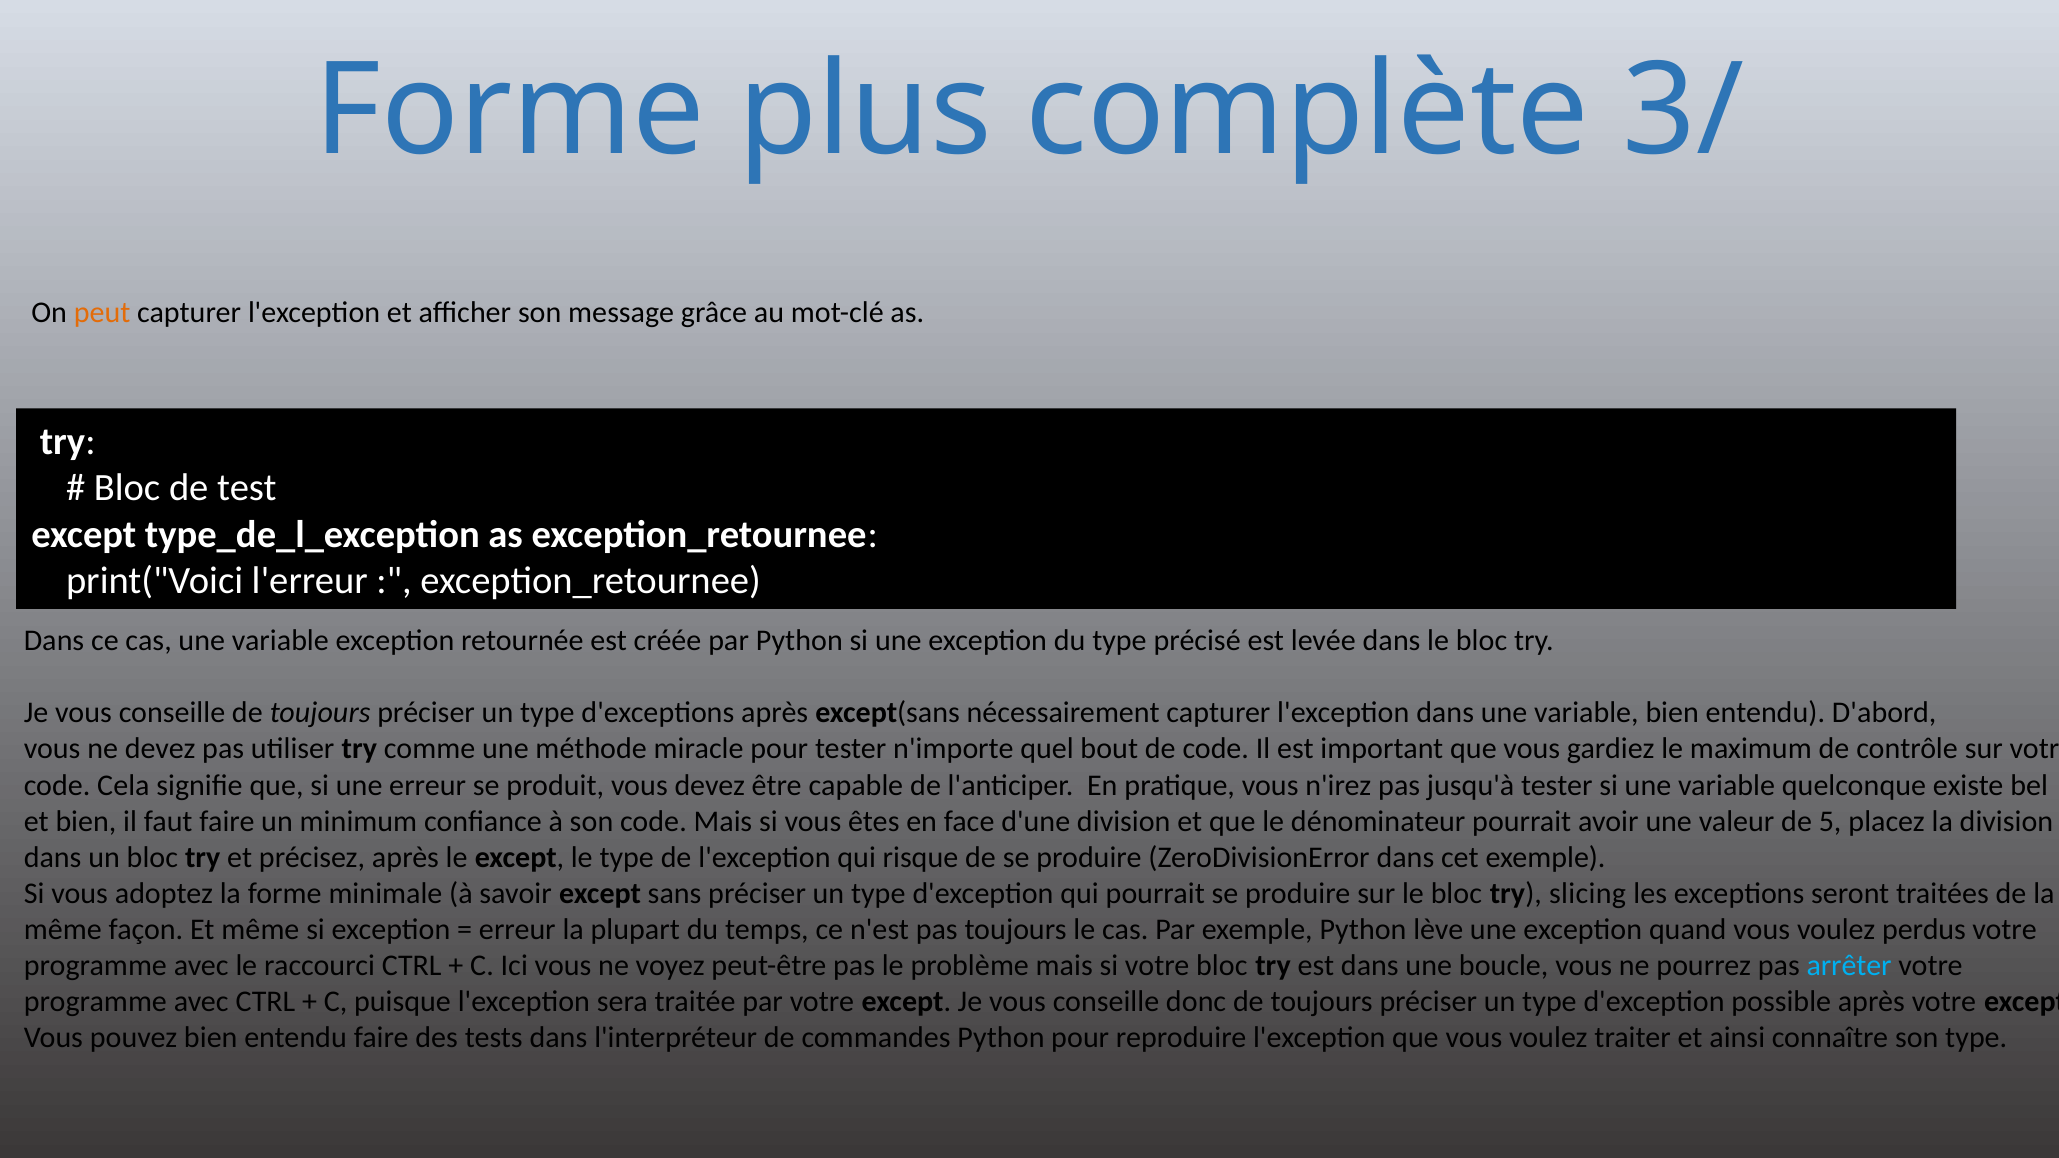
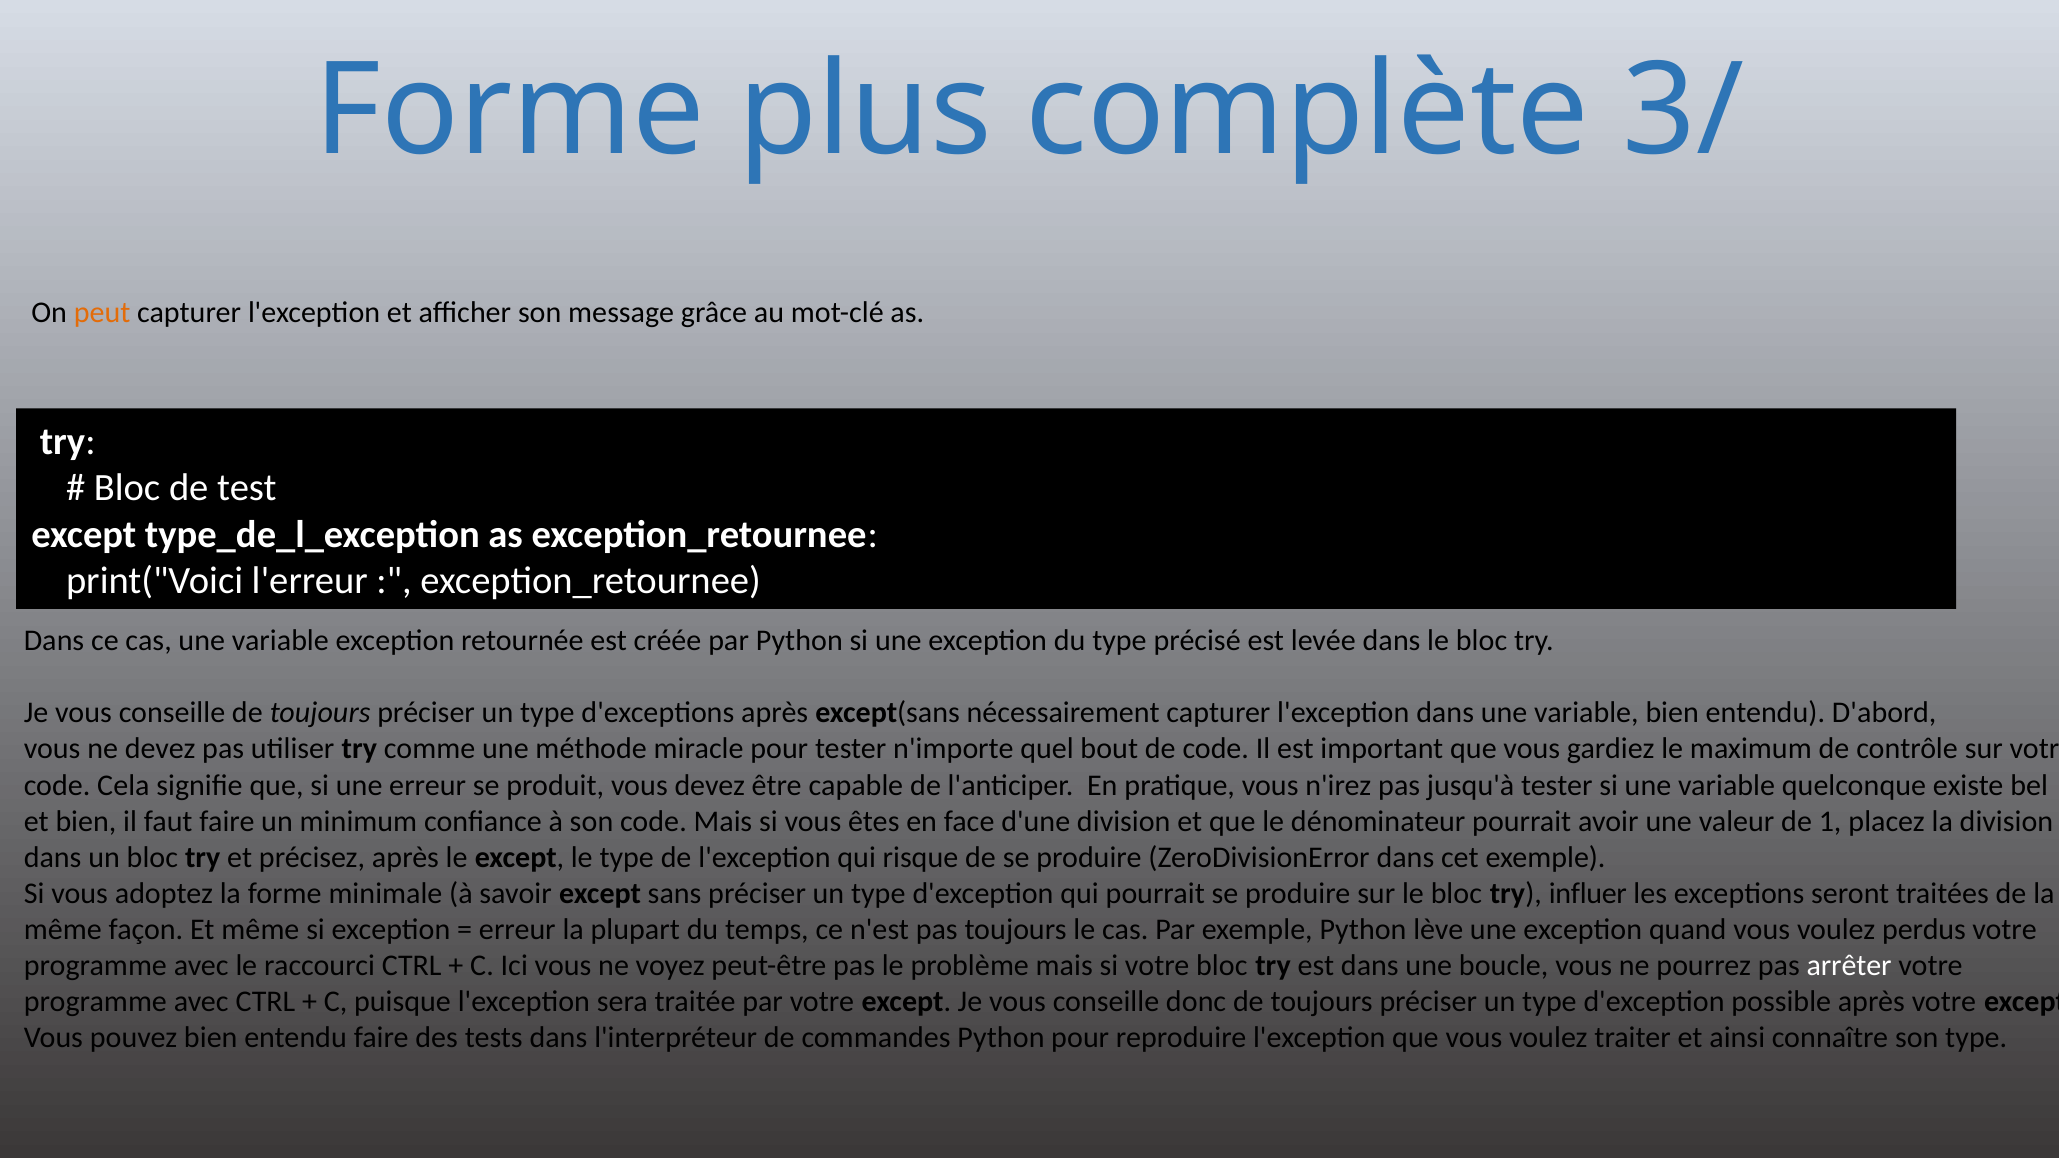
5: 5 -> 1 (1830, 821)
slicing: slicing -> influer (1588, 893)
arrêter colour: light blue -> white (1849, 966)
